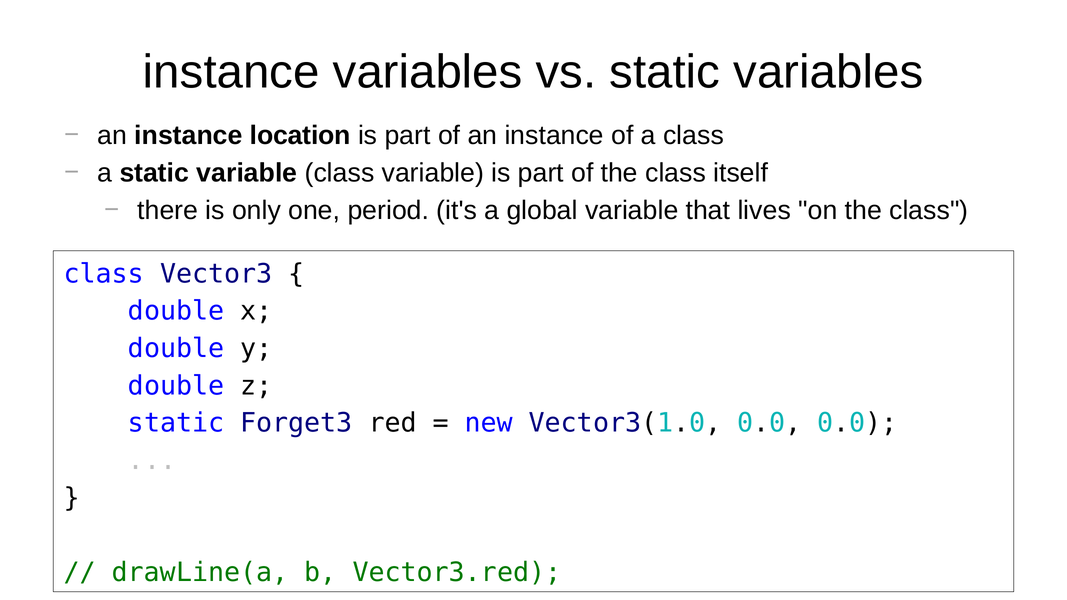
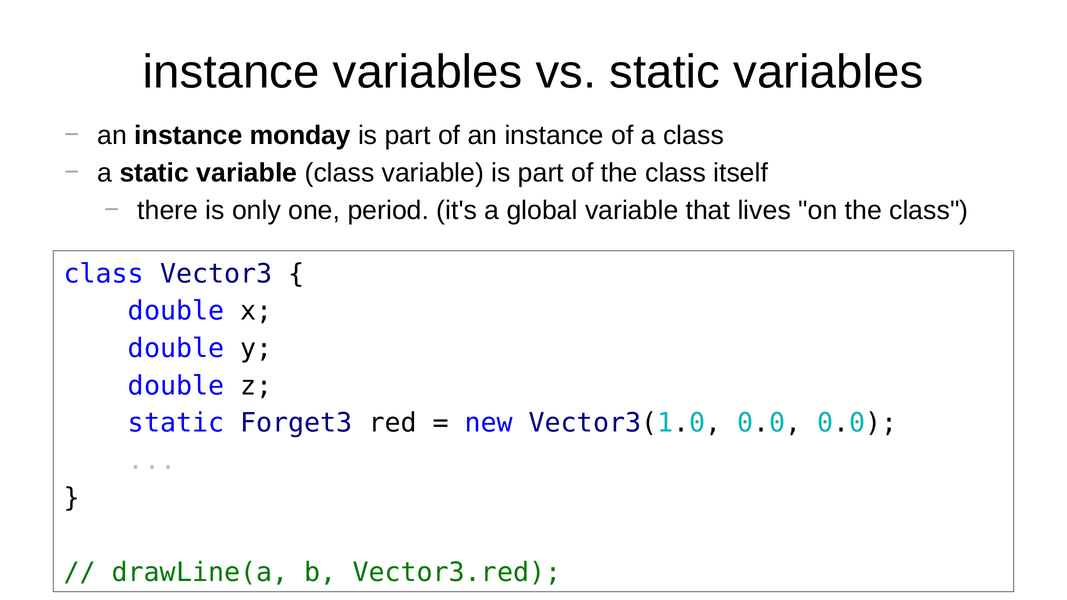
location: location -> monday (300, 136)
